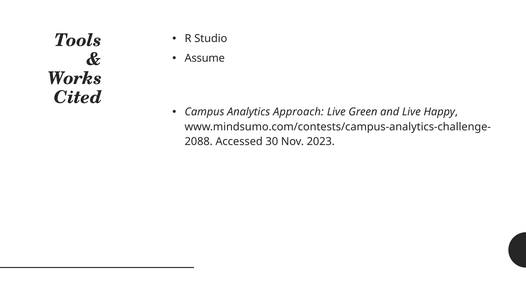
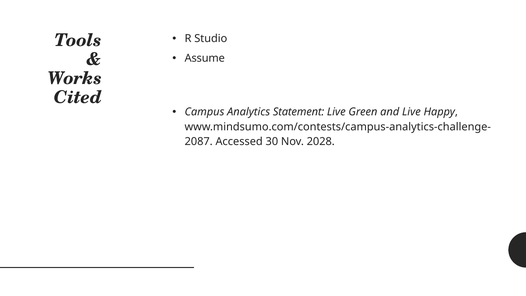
Approach: Approach -> Statement (299, 112)
2088: 2088 -> 2087 (199, 141)
2023: 2023 -> 2028 (321, 141)
